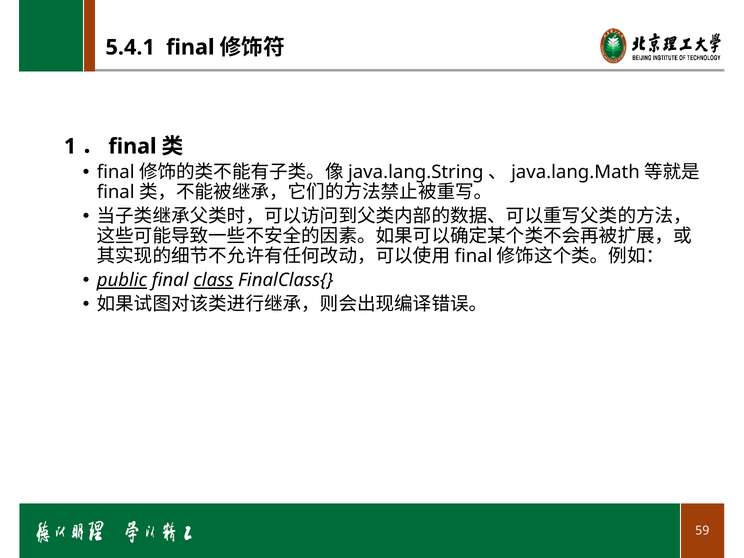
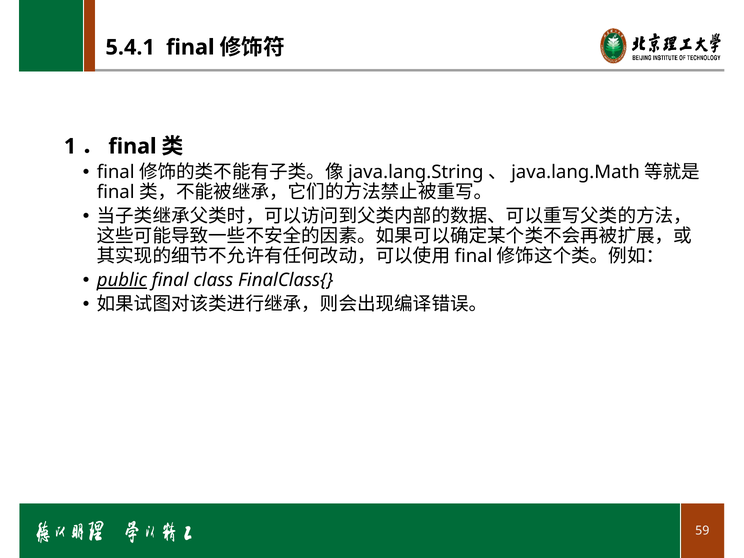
class underline: present -> none (213, 280)
